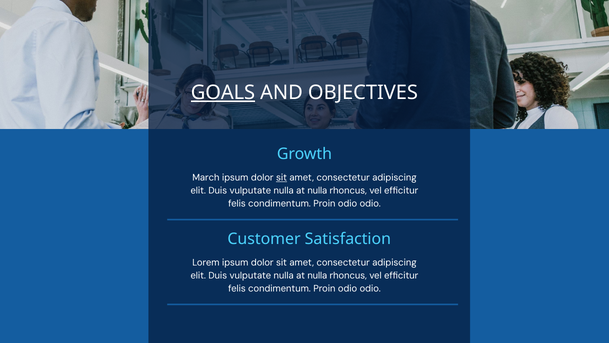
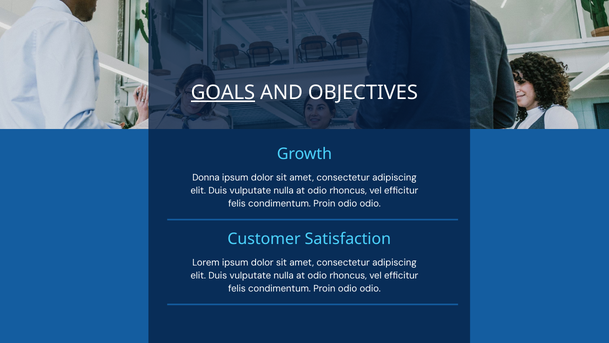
March: March -> Donna (206, 178)
sit underline: present -> none (282, 178)
nulla: nulla -> odio (317, 191)
nulla: nulla -> odio (317, 275)
